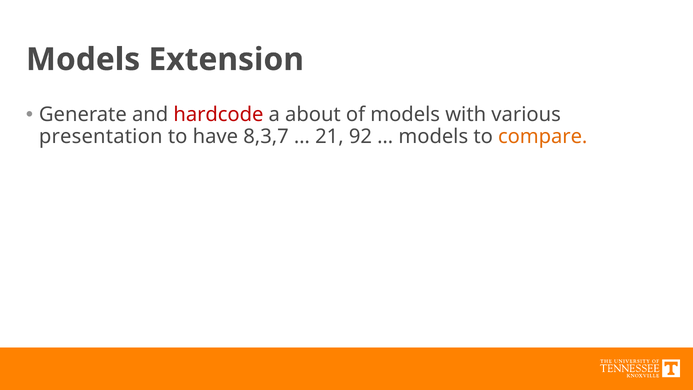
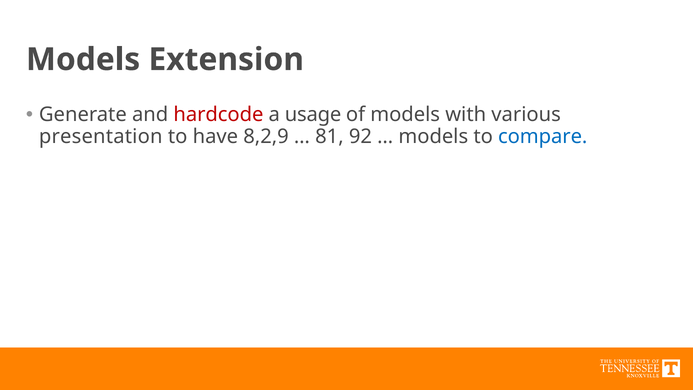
about: about -> usage (313, 115)
8,3,7: 8,3,7 -> 8,2,9 (266, 136)
21: 21 -> 81 (329, 136)
compare colour: orange -> blue (543, 136)
